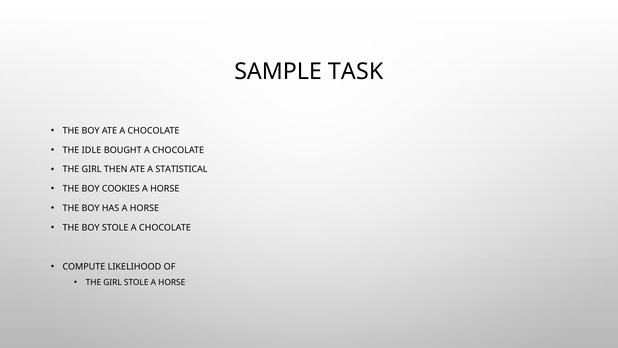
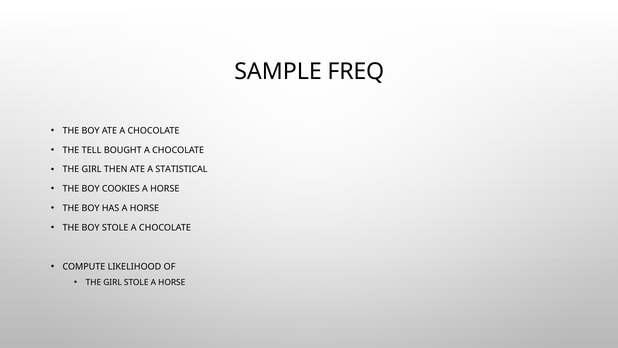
TASK: TASK -> FREQ (356, 72)
IDLE: IDLE -> TELL (92, 150)
